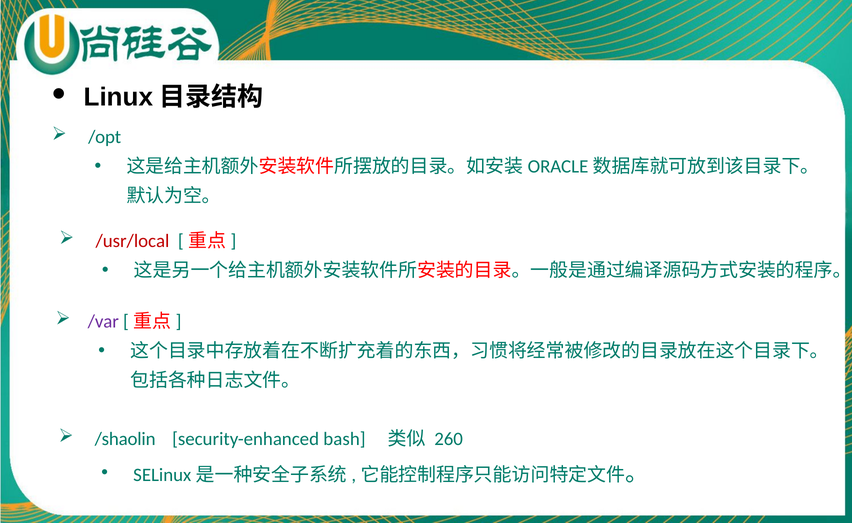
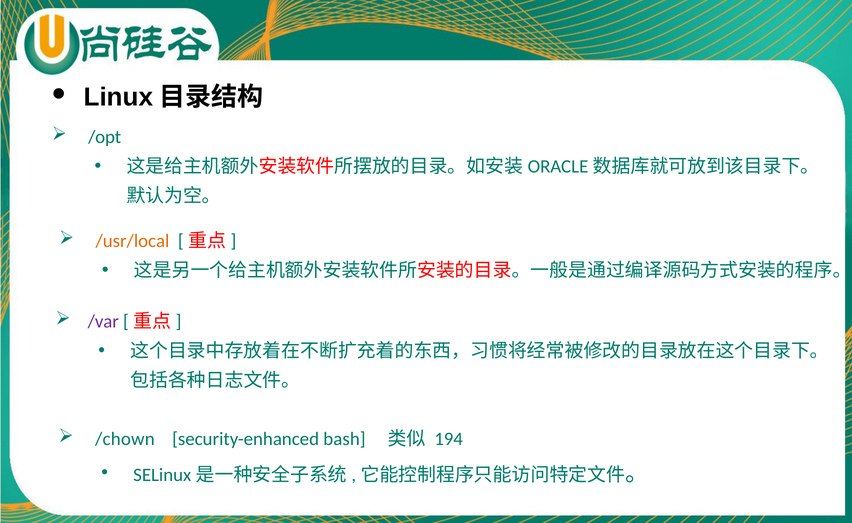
/usr/local colour: red -> orange (132, 241)
/shaolin: /shaolin -> /chown (125, 439)
260: 260 -> 194 (449, 439)
